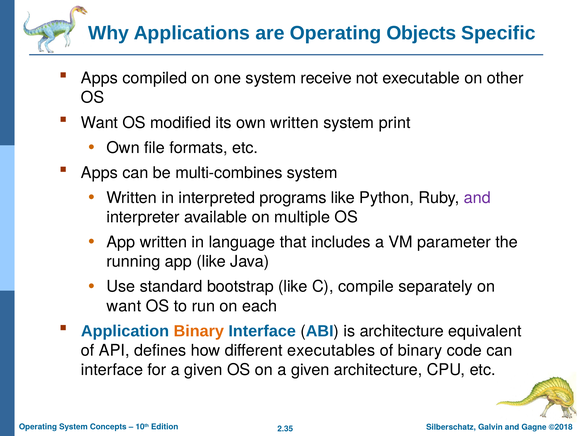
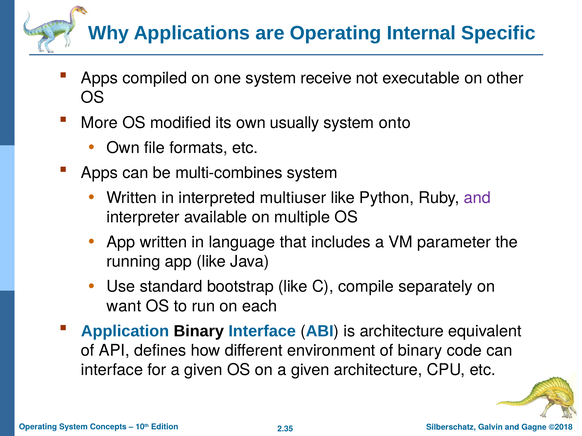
Objects: Objects -> Internal (421, 33)
Want: Want -> More (99, 123)
own written: written -> usually (295, 123)
print: print -> onto (395, 123)
programs: programs -> multiuser (293, 198)
Binary colour: orange -> black (199, 331)
executables: executables -> environment (331, 351)
